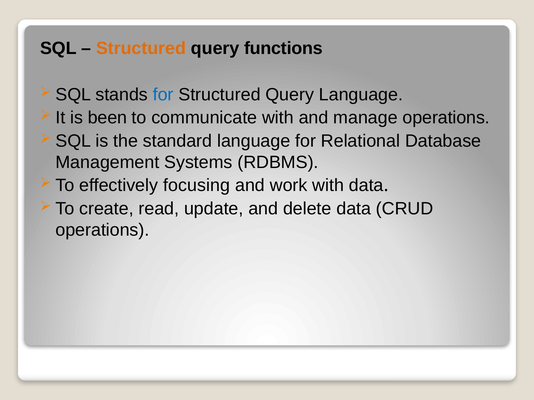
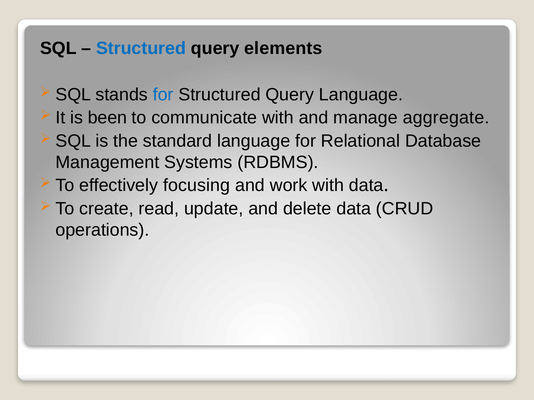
Structured colour: orange -> blue (141, 48)
functions: functions -> elements (283, 48)
manage operations: operations -> aggregate (446, 118)
